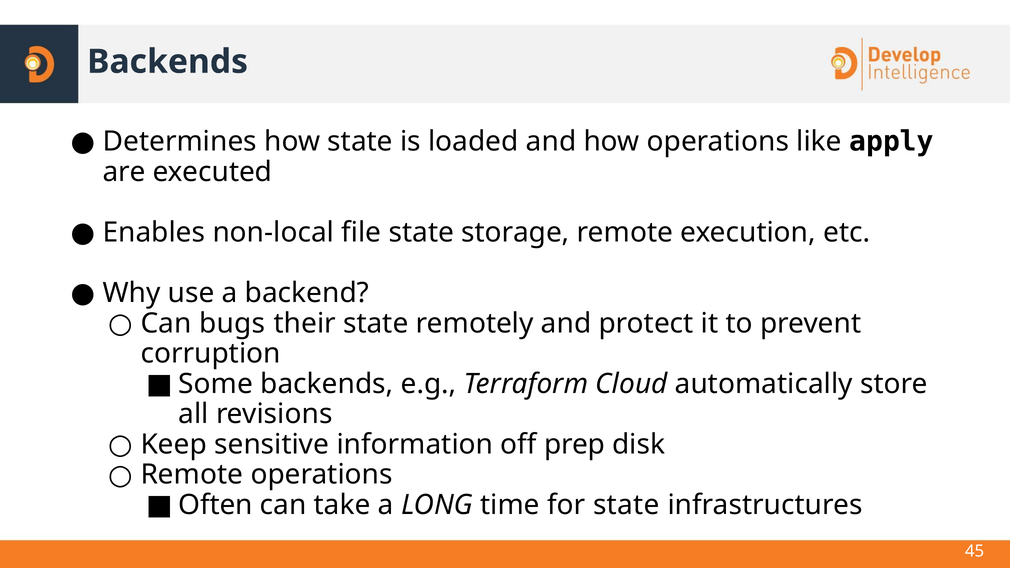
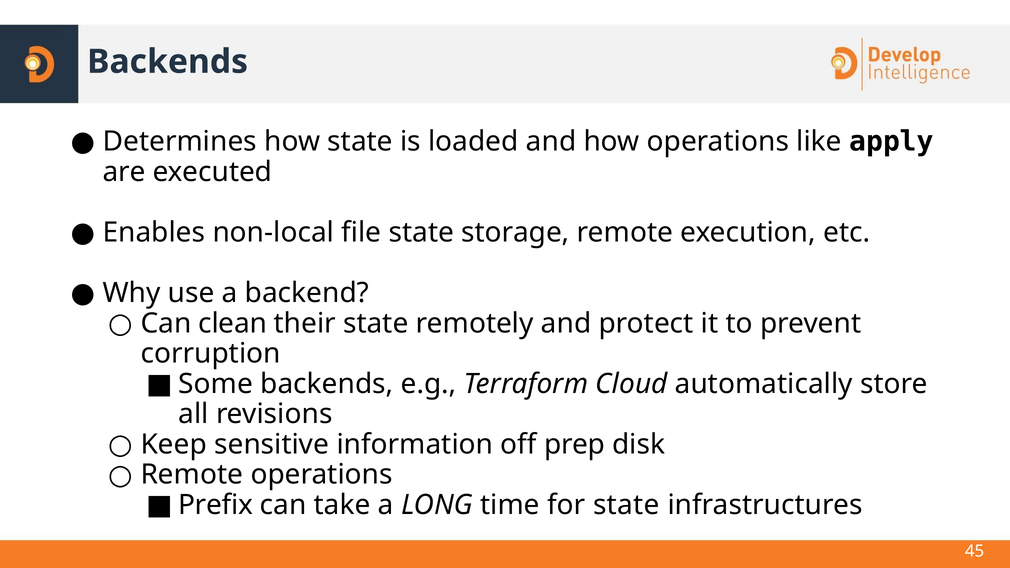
bugs: bugs -> clean (233, 323)
Often: Often -> Prefix (216, 505)
